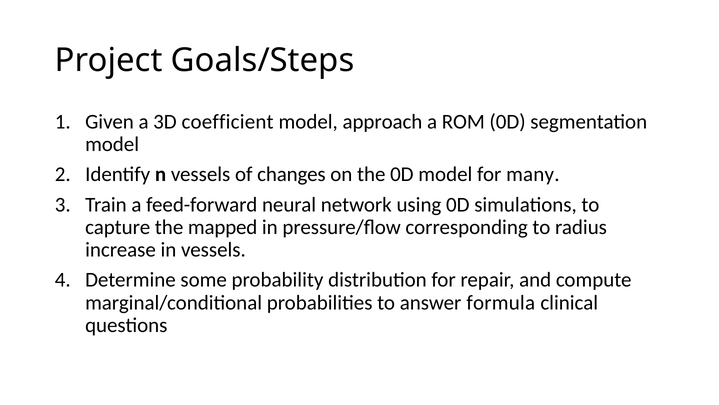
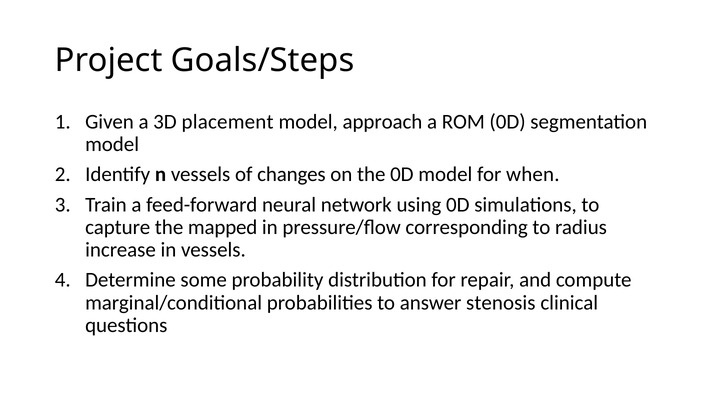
coefficient: coefficient -> placement (228, 122)
many: many -> when (533, 174)
formula: formula -> stenosis (501, 302)
